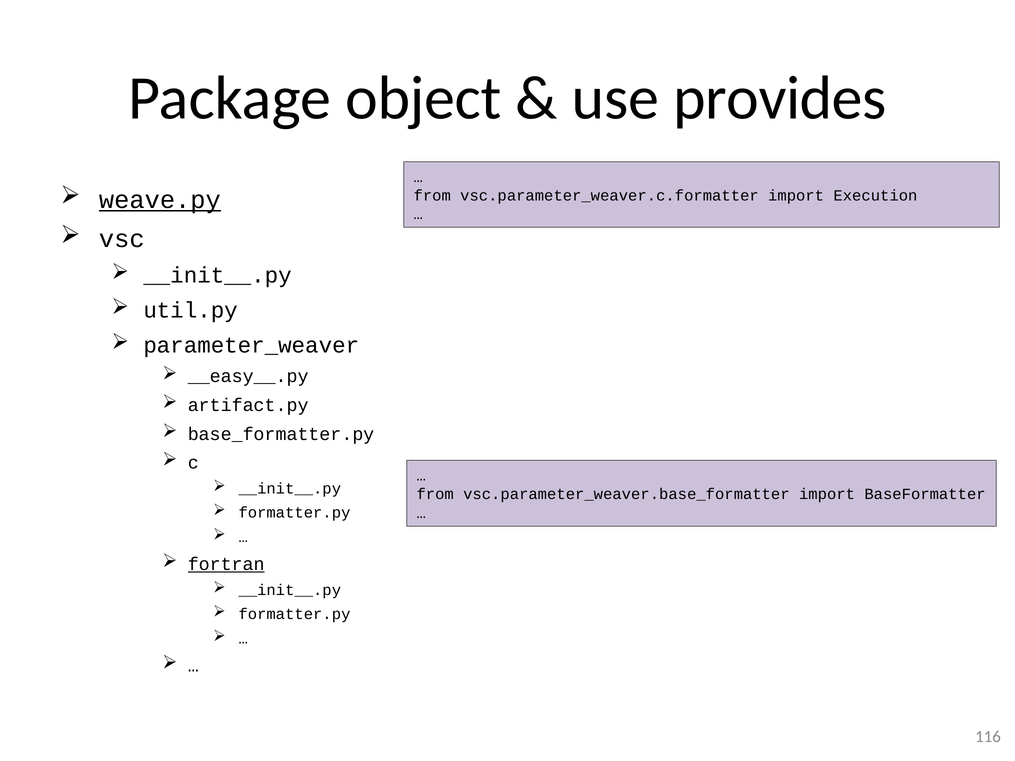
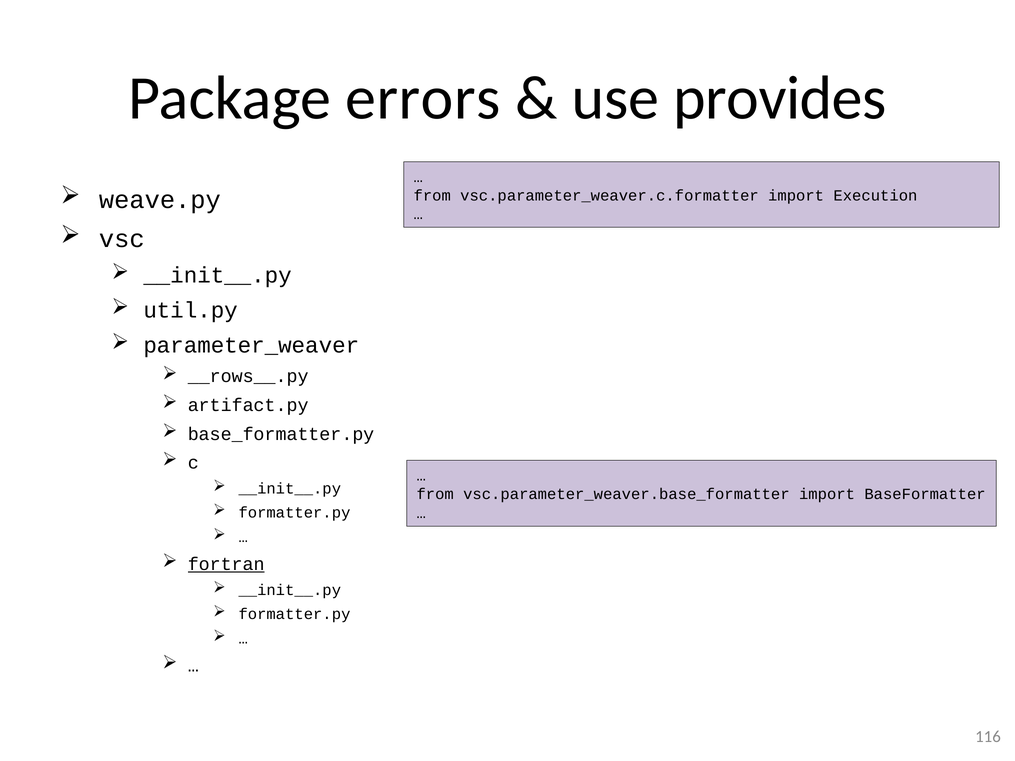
object: object -> errors (423, 98)
weave.py underline: present -> none (160, 200)
__easy__.py: __easy__.py -> __rows__.py (248, 377)
